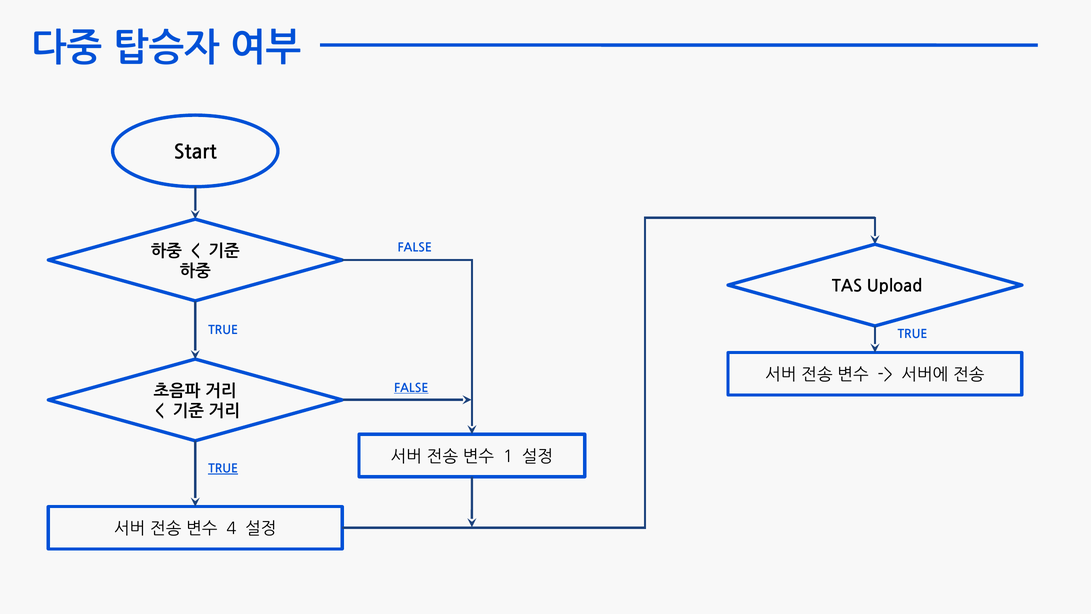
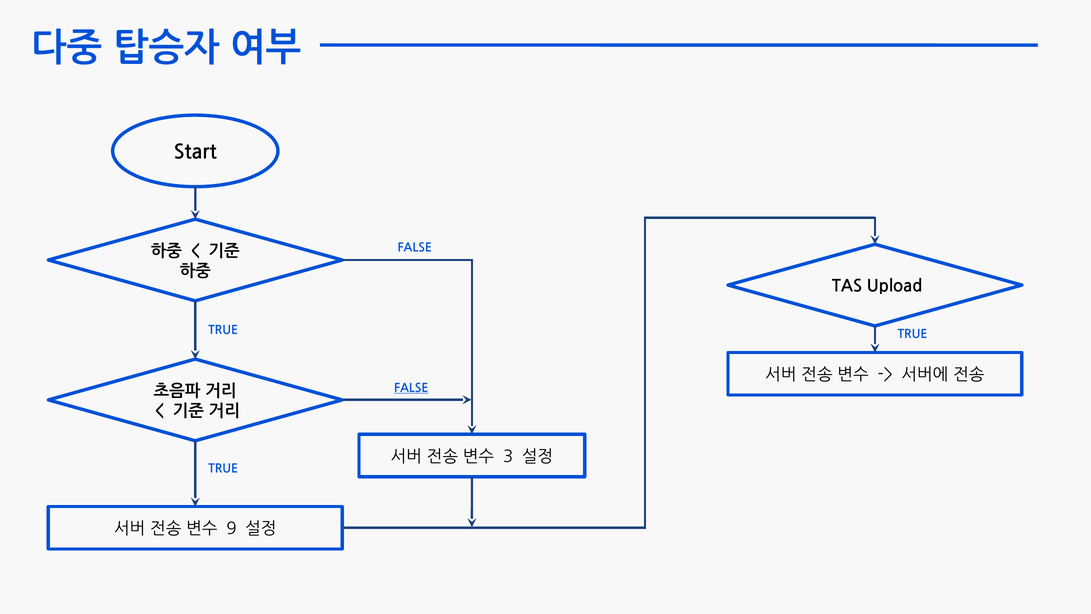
1: 1 -> 3 (508, 456)
TRUE underline: present -> none (223, 468)
4: 4 -> 9 (231, 529)
